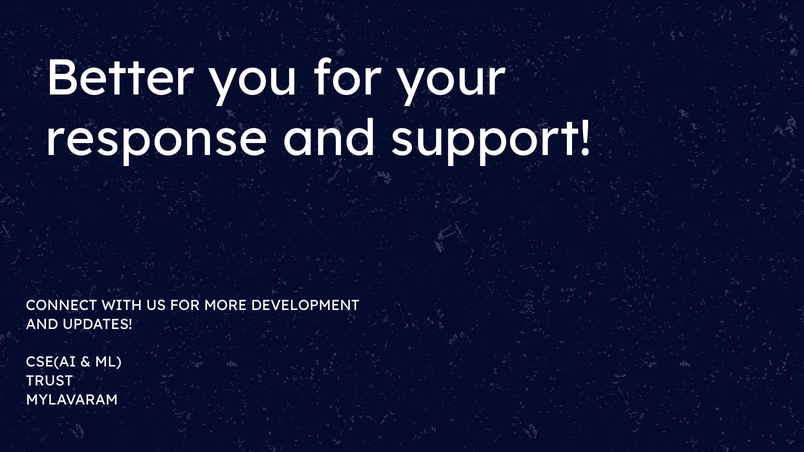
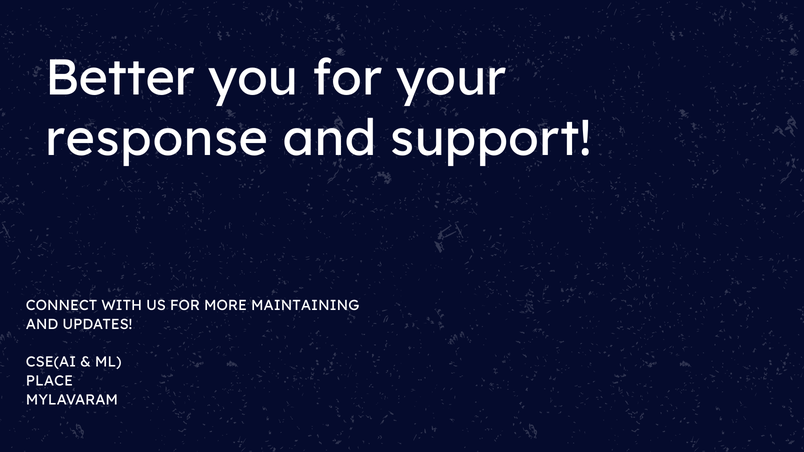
DEVELOPMENT: DEVELOPMENT -> MAINTAINING (305, 306)
TRUST: TRUST -> PLACE (49, 381)
